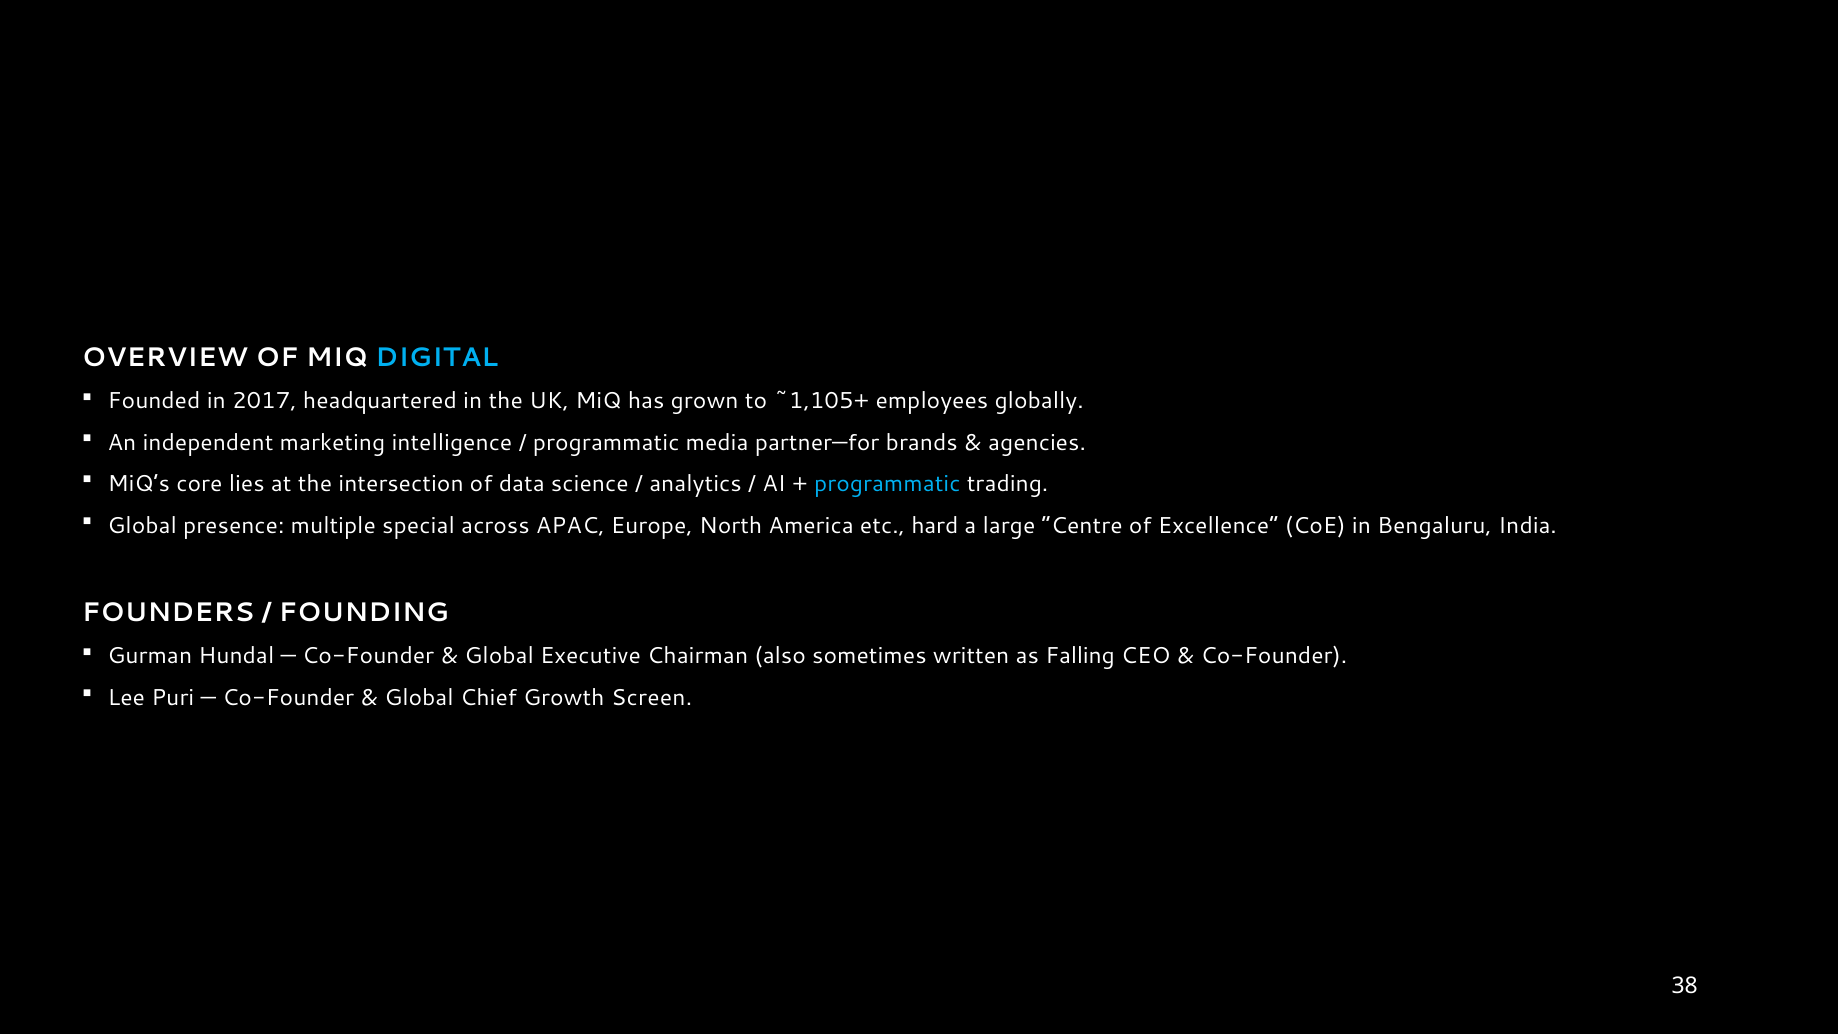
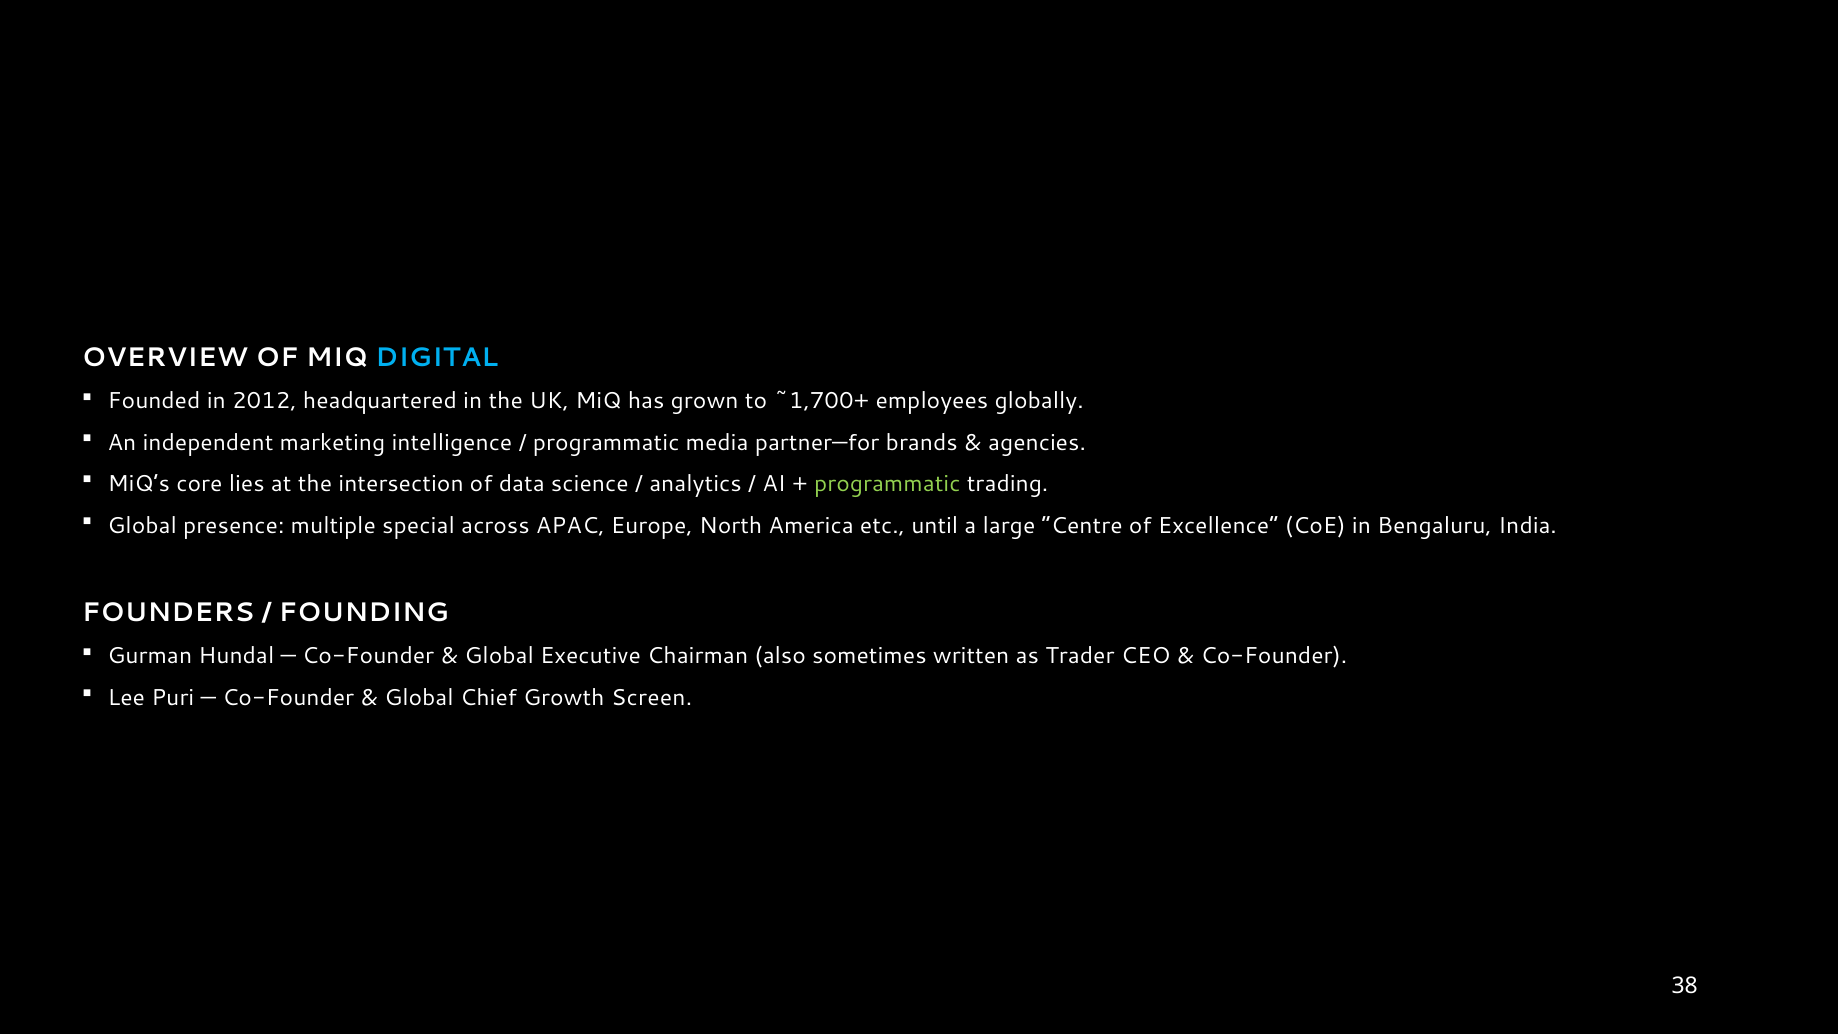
2017: 2017 -> 2012 (264, 401)
~1,105+: ~1,105+ -> ~1,700+ (821, 401)
programmatic colour: light blue -> light green (887, 484)
hard: hard -> until (935, 525)
Falling: Falling -> Trader (1080, 656)
